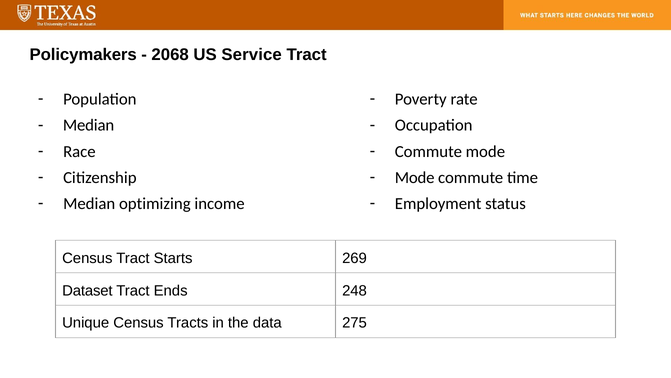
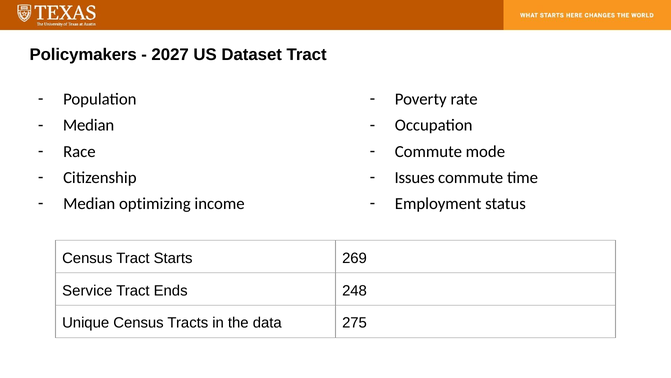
2068: 2068 -> 2027 (170, 55)
Service: Service -> Dataset (252, 55)
Mode: Mode -> Issues (415, 177)
Dataset: Dataset -> Service (87, 290)
